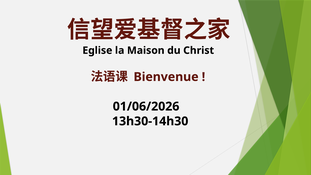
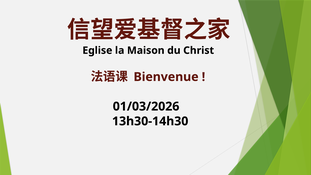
01/06/2026: 01/06/2026 -> 01/03/2026 (146, 106)
